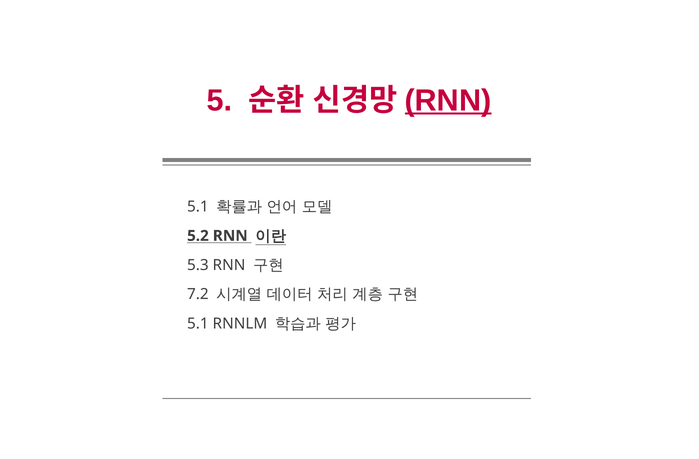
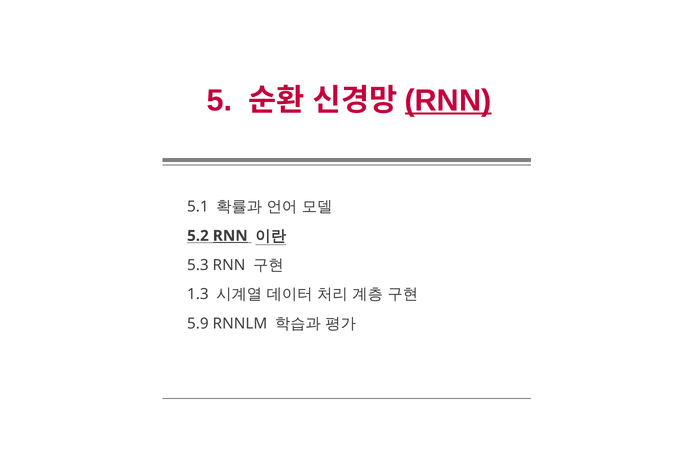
RNN underline: none -> present (230, 236)
7.2: 7.2 -> 1.3 (198, 294)
5.1: 5.1 -> 5.9 (198, 324)
